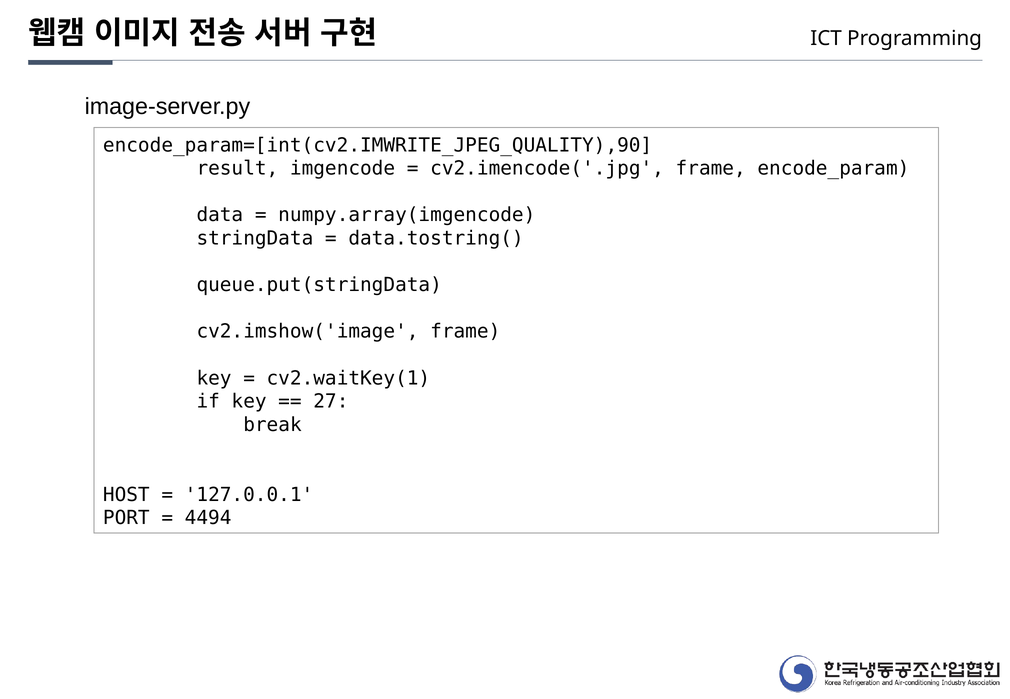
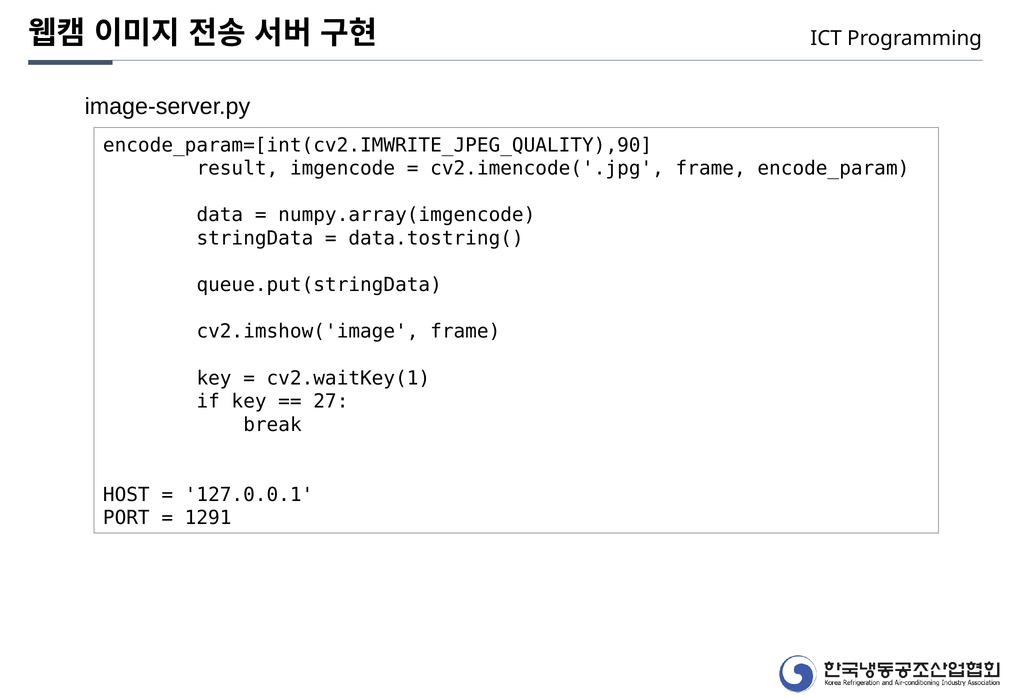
4494: 4494 -> 1291 (208, 518)
